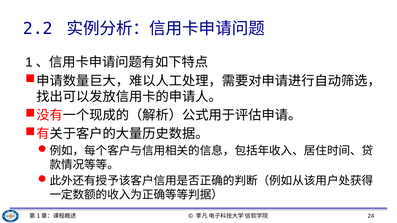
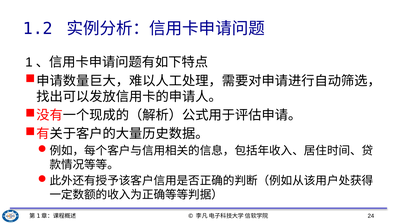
2.2: 2.2 -> 1.2 (38, 29)
